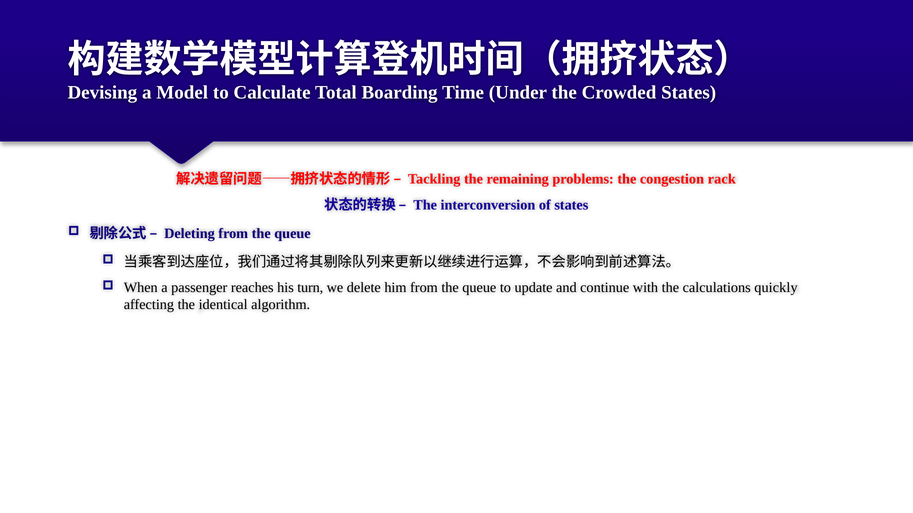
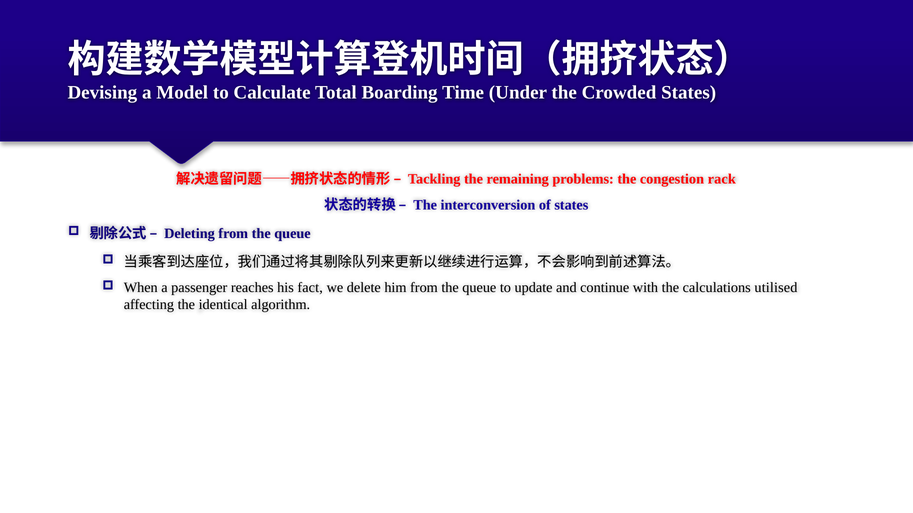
turn: turn -> fact (310, 288)
quickly: quickly -> utilised (776, 288)
